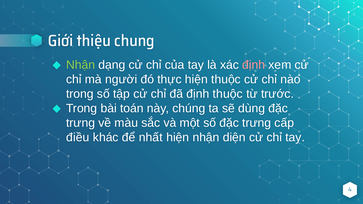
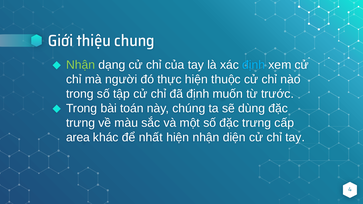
định colour: pink -> light blue (254, 65)
định thuộc: thuộc -> muốn (228, 94)
điều: điều -> area (78, 137)
